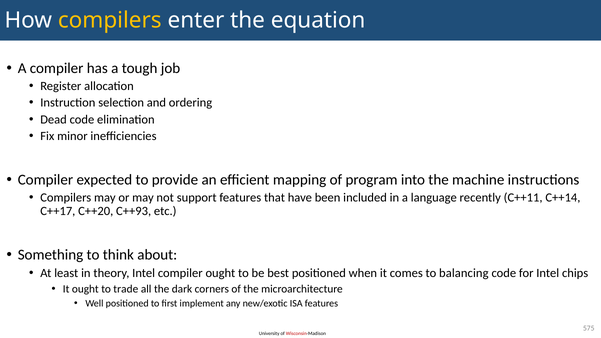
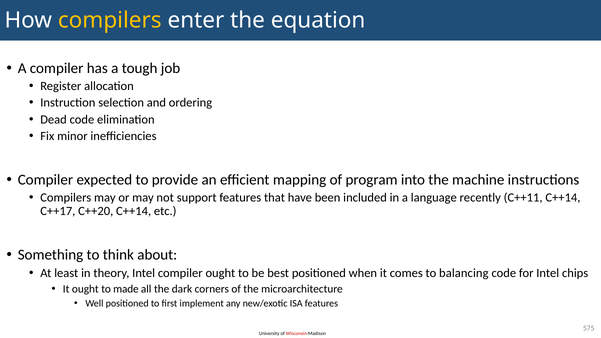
C++20 C++93: C++93 -> C++14 (134, 211)
trade: trade -> made (126, 289)
